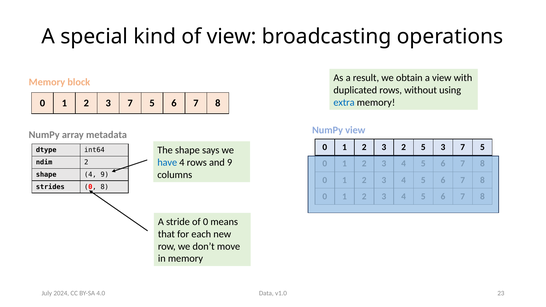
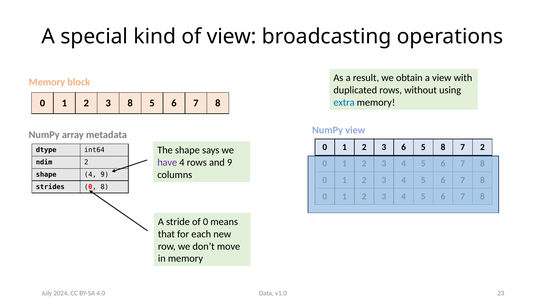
2 3 7: 7 -> 8 (130, 103)
3 2: 2 -> 6 (404, 147)
5 3: 3 -> 8 (443, 147)
5: 5 -> 2 (482, 147)
have colour: blue -> purple (167, 163)
